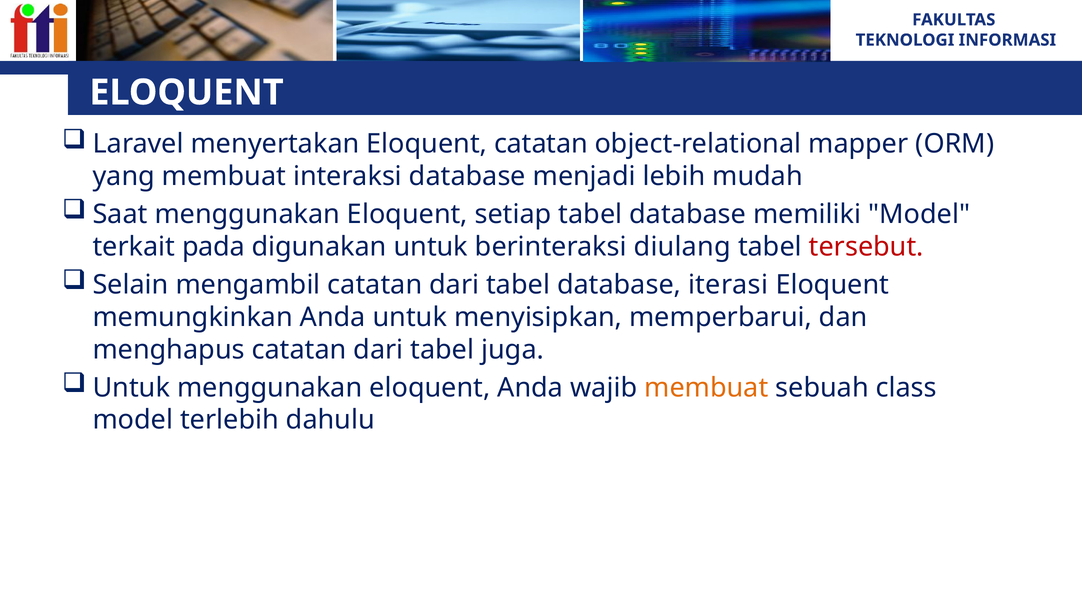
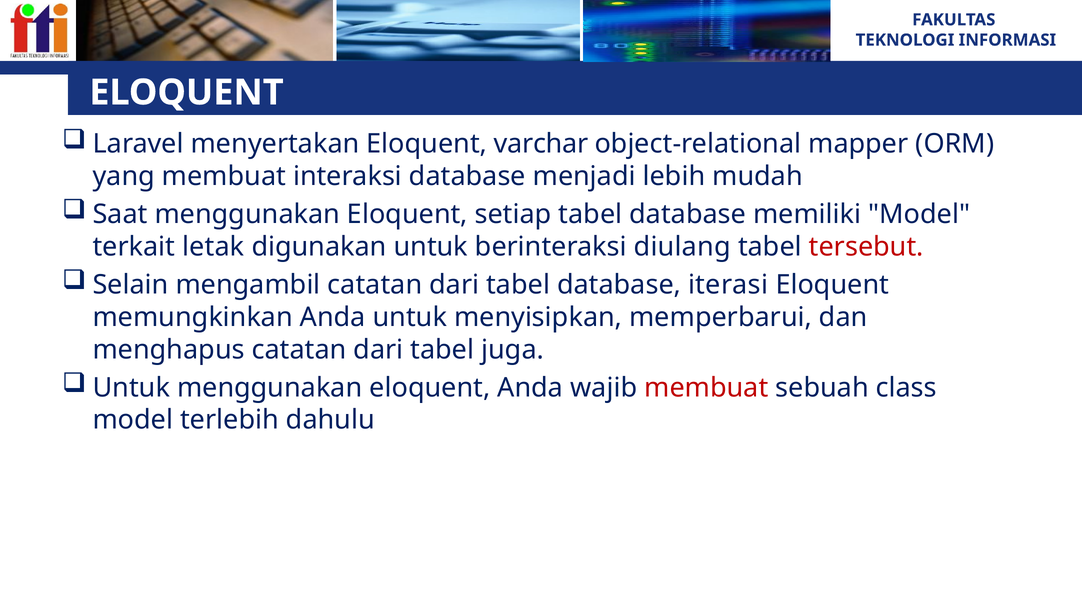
Eloquent catatan: catatan -> varchar (541, 144)
pada: pada -> letak (213, 247)
membuat colour: orange -> red (706, 387)
